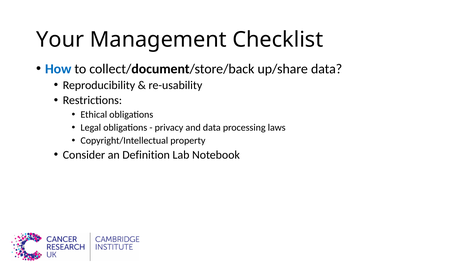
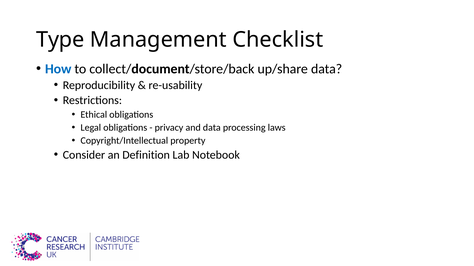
Your: Your -> Type (60, 40)
